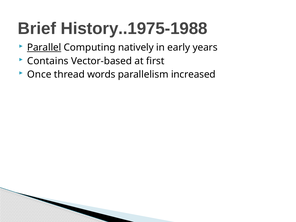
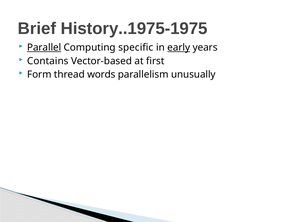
History..1975-1988: History..1975-1988 -> History..1975-1975 (134, 29)
natively: natively -> specific (136, 48)
early underline: none -> present (179, 48)
Once: Once -> Form (39, 75)
increased: increased -> unusually (193, 75)
